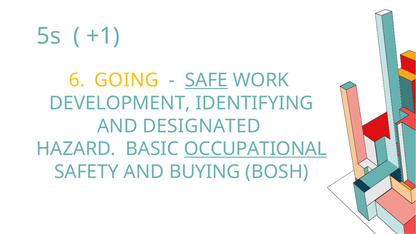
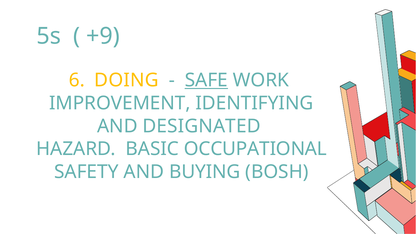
+1: +1 -> +9 (103, 36)
GOING: GOING -> DOING (126, 80)
DEVELOPMENT: DEVELOPMENT -> IMPROVEMENT (120, 103)
OCCUPATIONAL underline: present -> none (255, 149)
